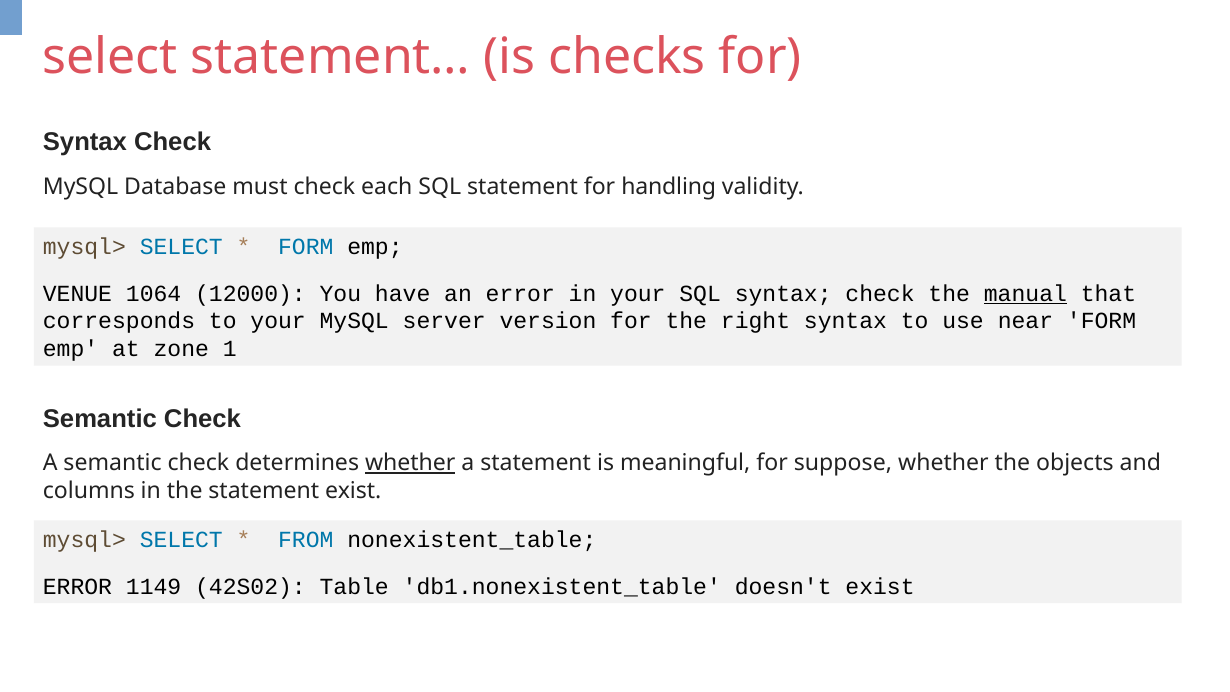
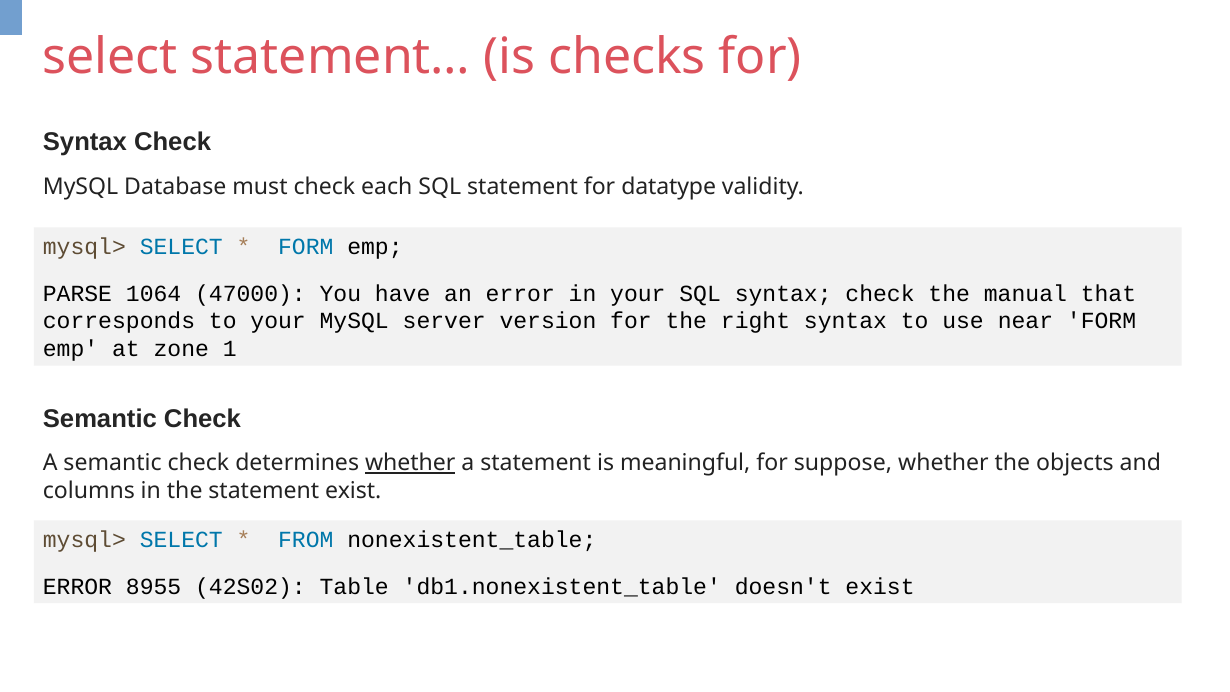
handling: handling -> datatype (669, 187)
VENUE: VENUE -> PARSE (77, 293)
12000: 12000 -> 47000 (250, 293)
manual underline: present -> none (1025, 293)
1149: 1149 -> 8955 (154, 586)
